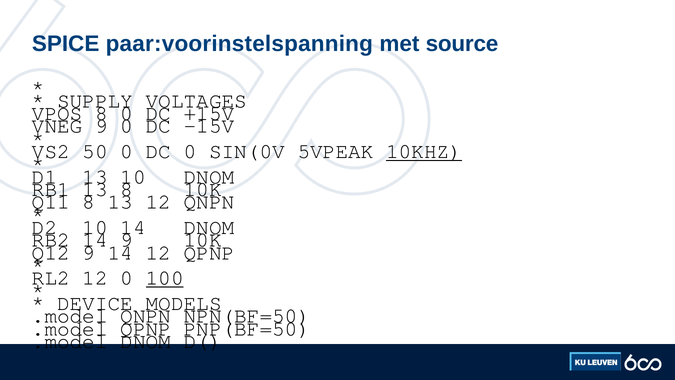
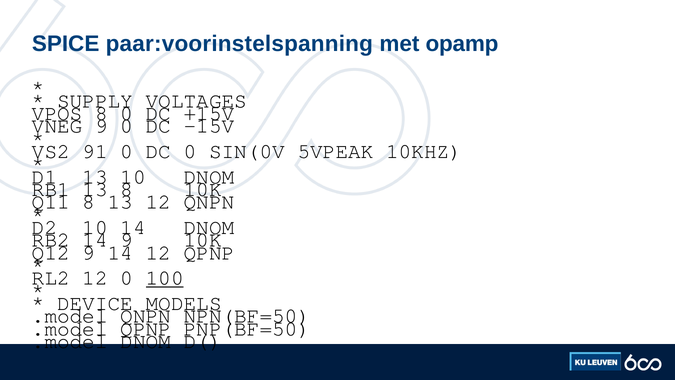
source: source -> opamp (462, 44)
50: 50 -> 91 (95, 151)
10KHZ underline: present -> none (424, 151)
